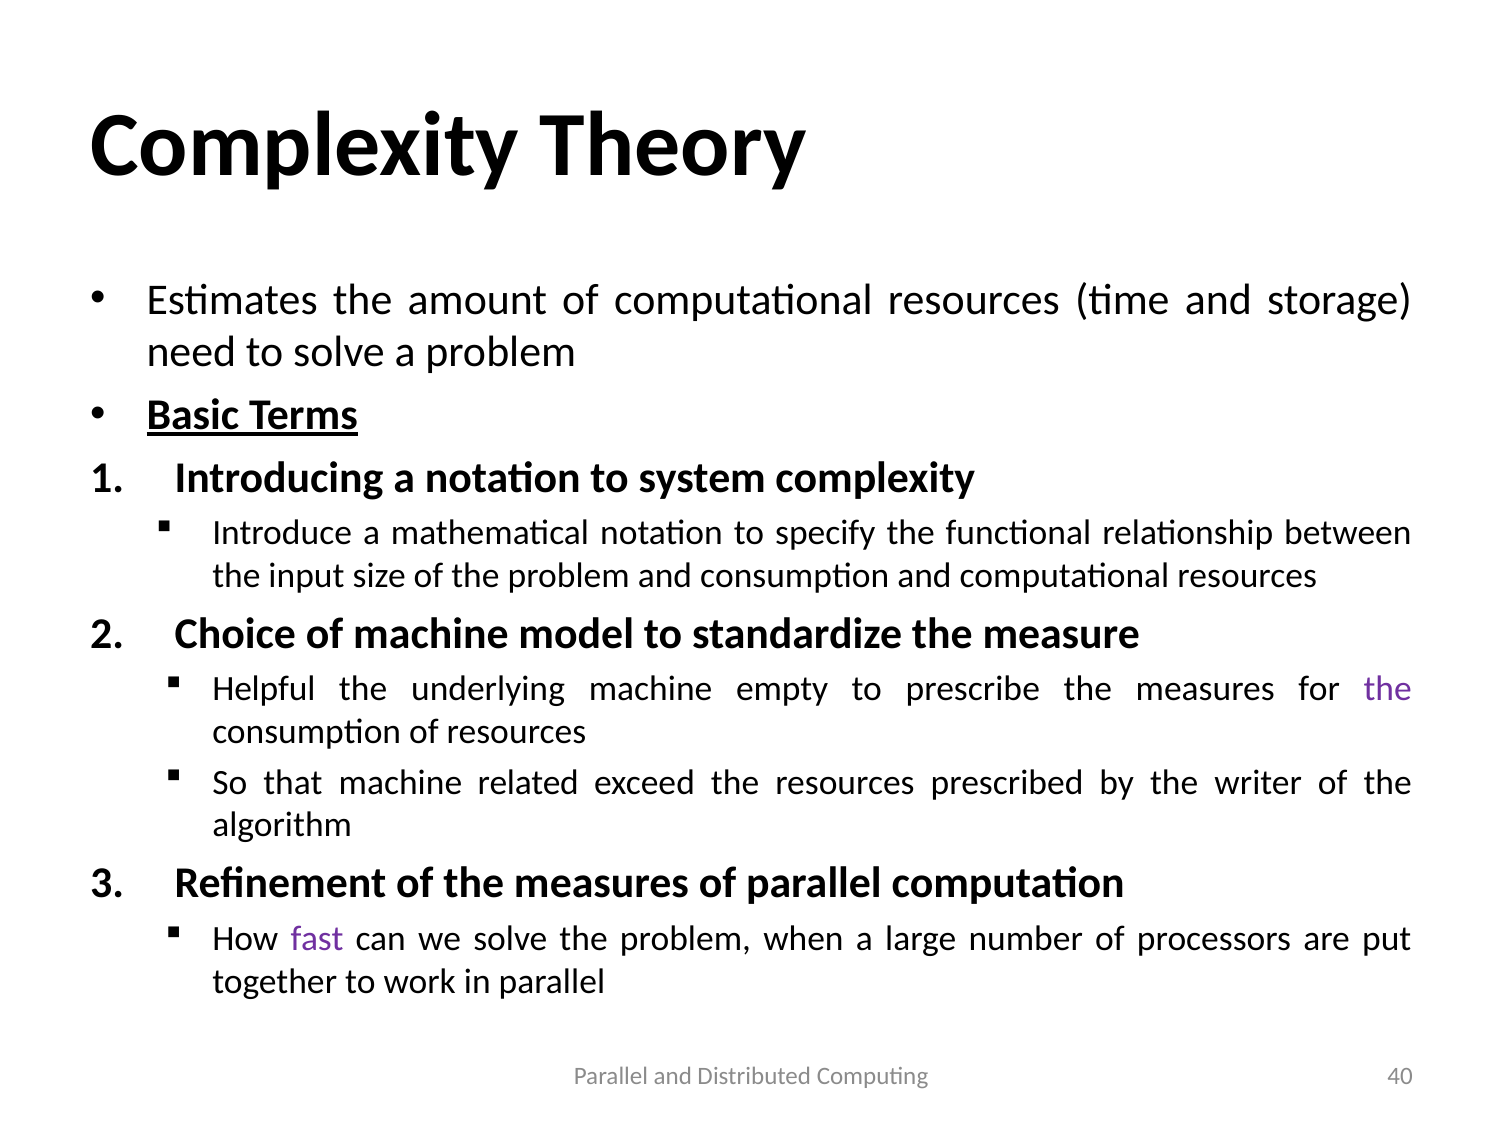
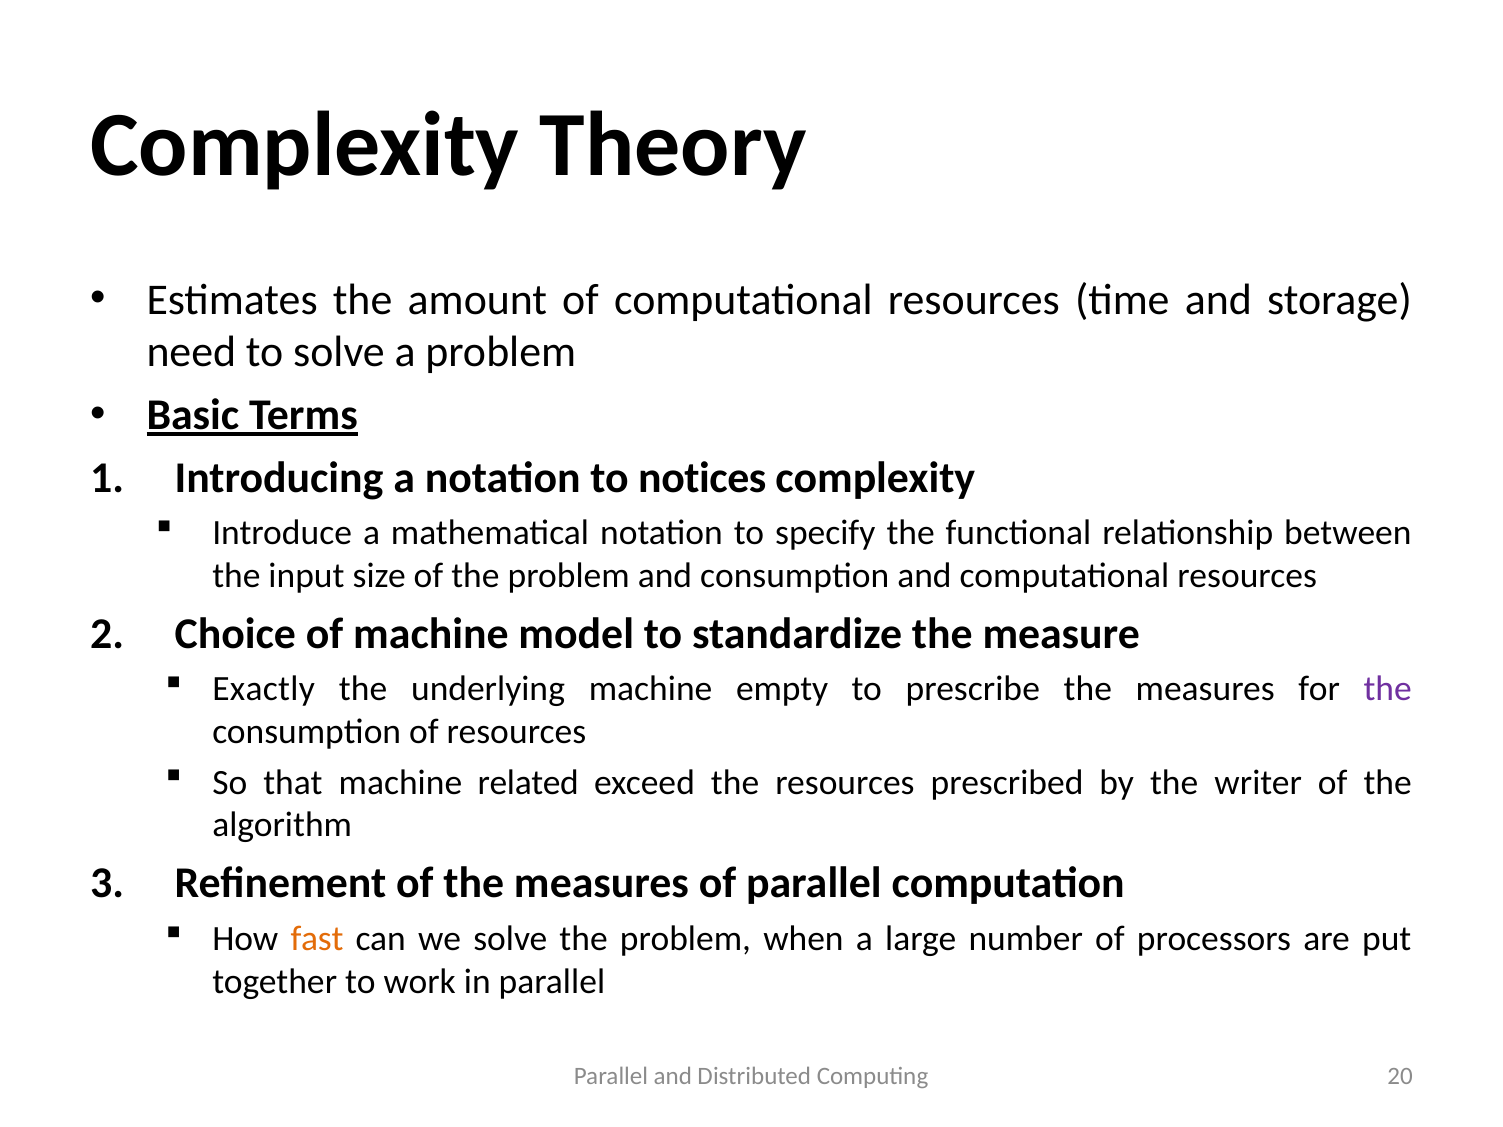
system: system -> notices (702, 478)
Helpful: Helpful -> Exactly (264, 689)
fast colour: purple -> orange (317, 939)
40: 40 -> 20 (1400, 1076)
